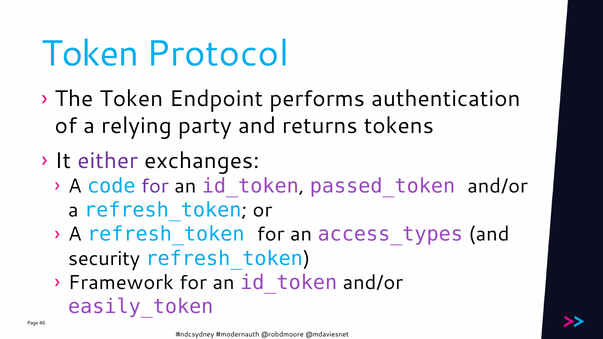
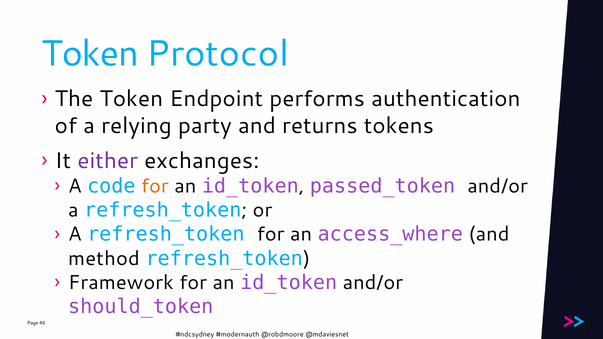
for colour: purple -> orange (155, 186)
access_types: access_types -> access_where (390, 234)
security: security -> method (104, 259)
easily_token: easily_token -> should_token (141, 307)
